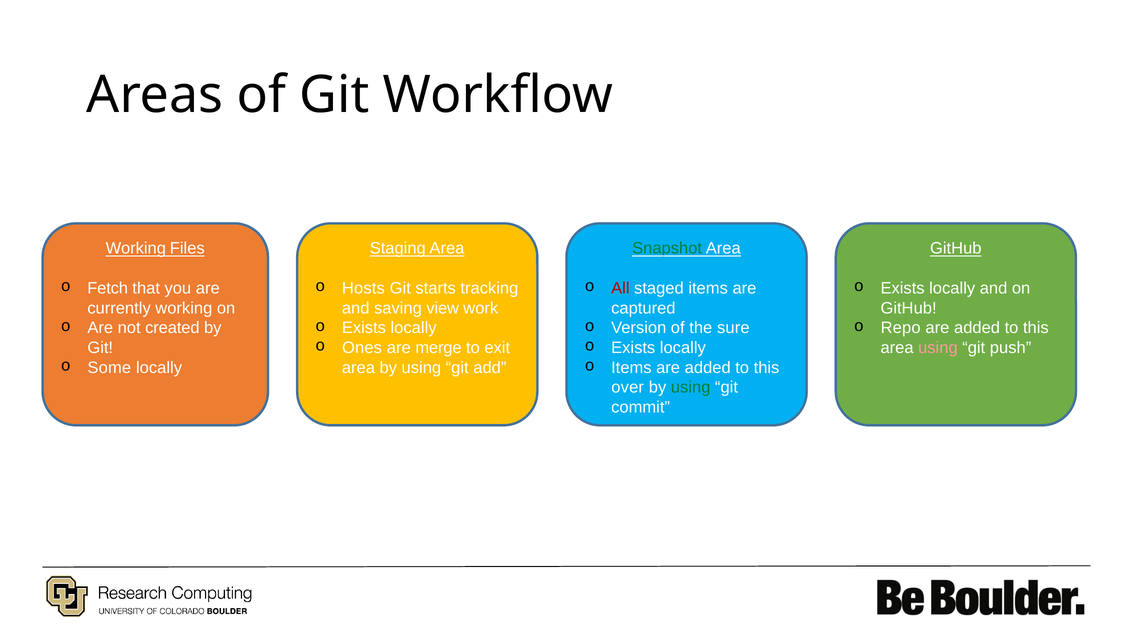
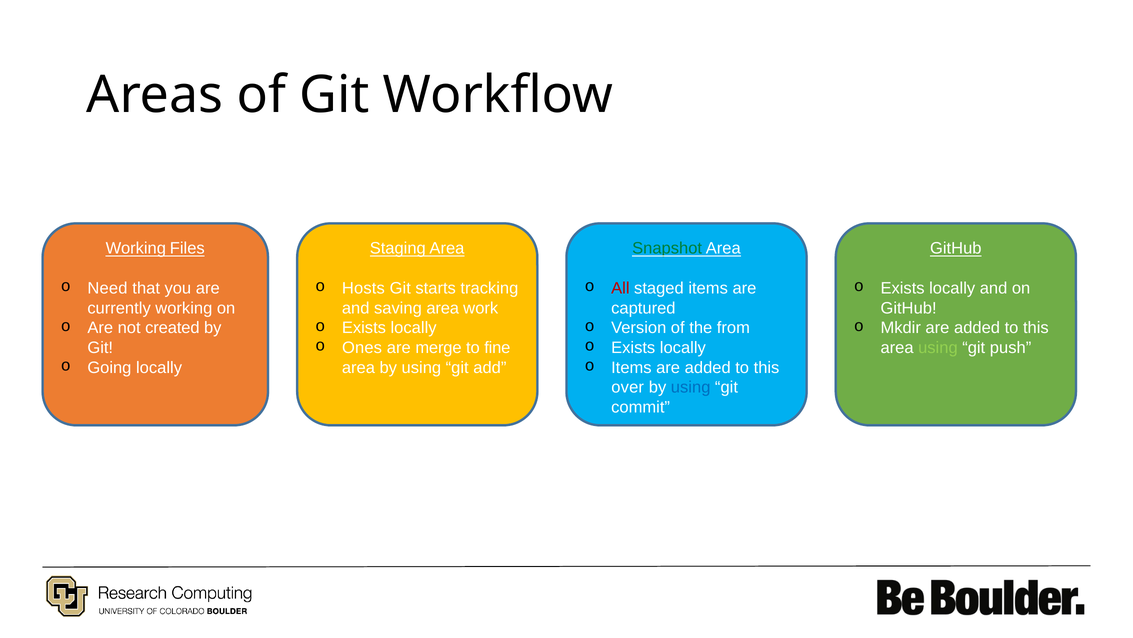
Fetch: Fetch -> Need (107, 288)
saving view: view -> area (443, 308)
sure: sure -> from (733, 328)
Repo: Repo -> Mkdir (901, 328)
exit: exit -> fine (497, 347)
using colour: pink -> light green (938, 347)
Some: Some -> Going (109, 367)
using colour: green -> blue (691, 387)
